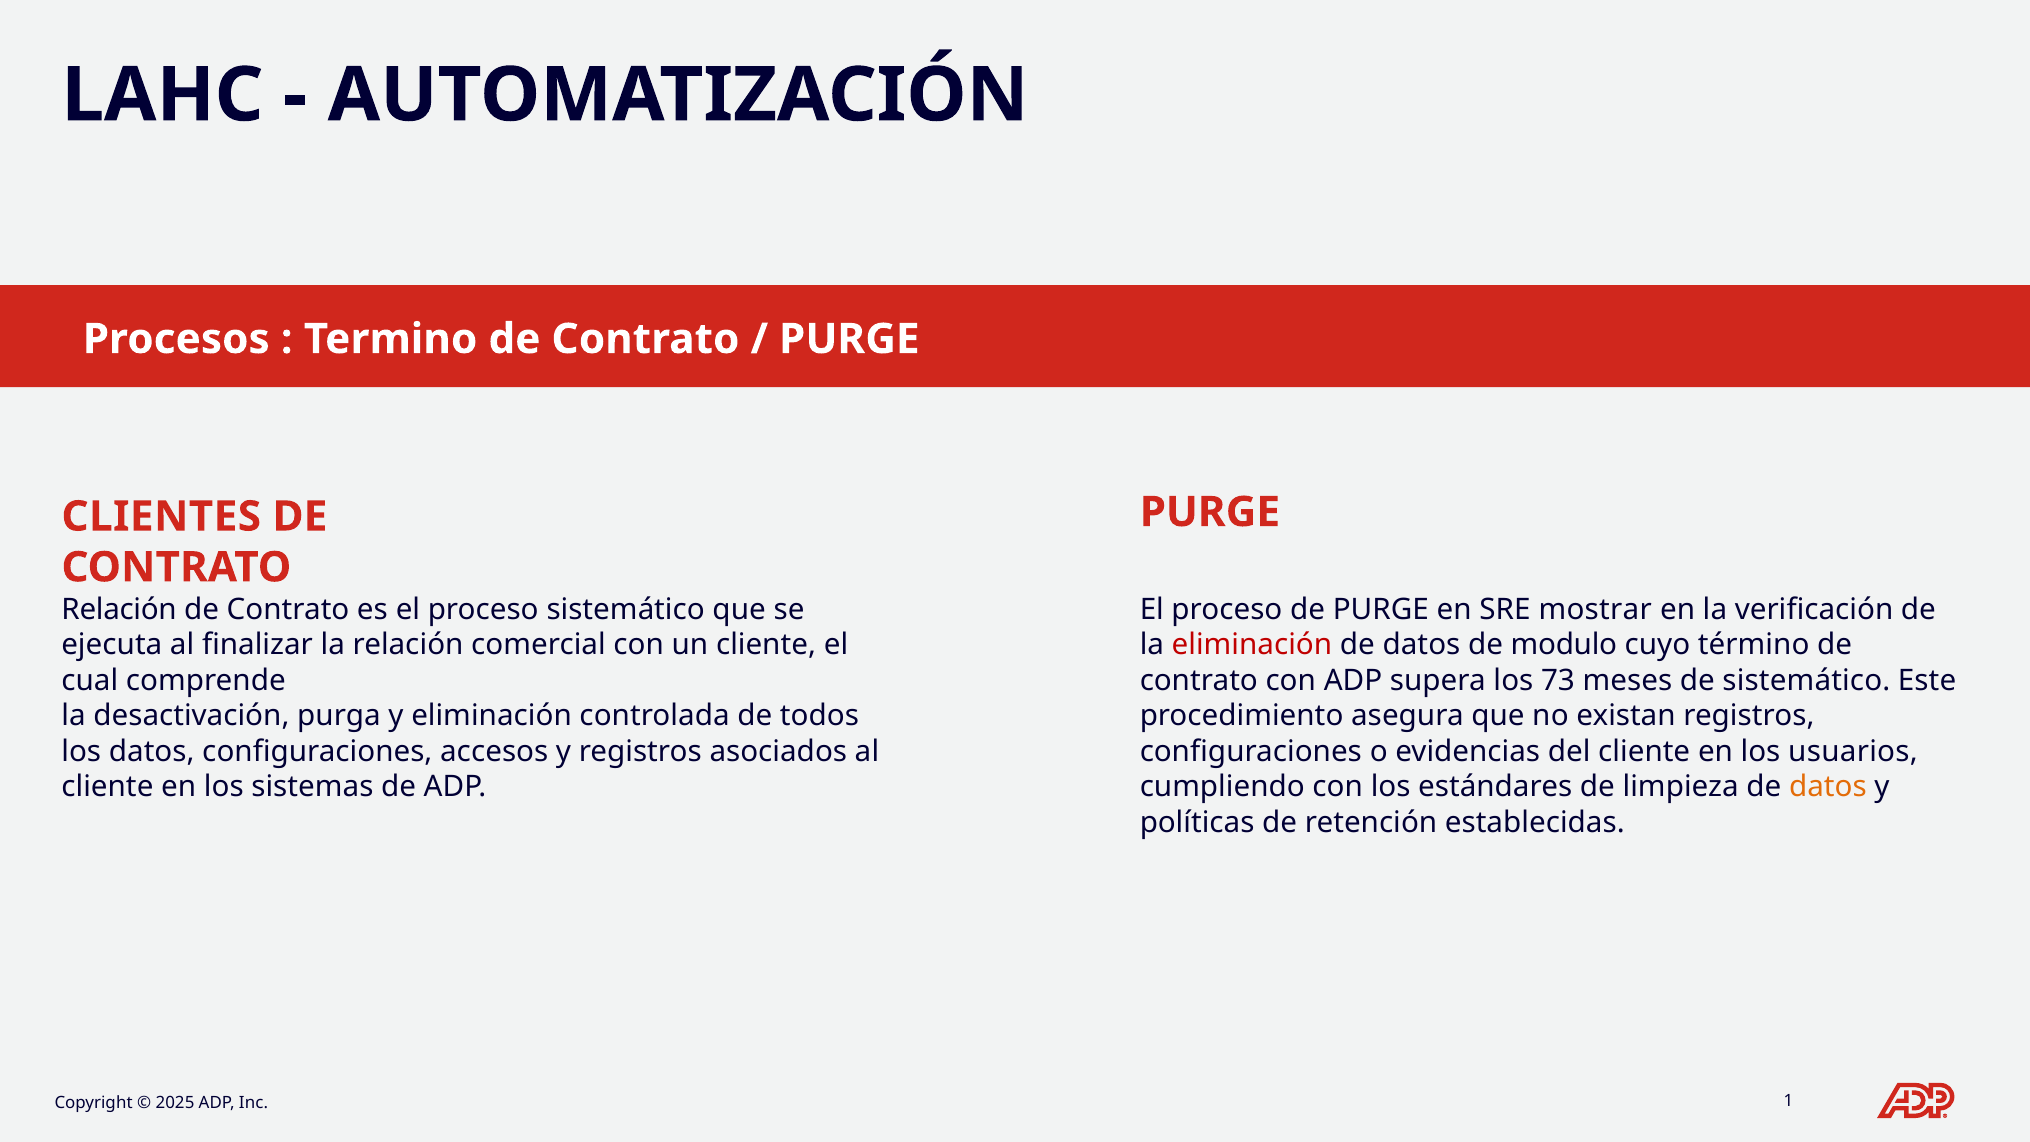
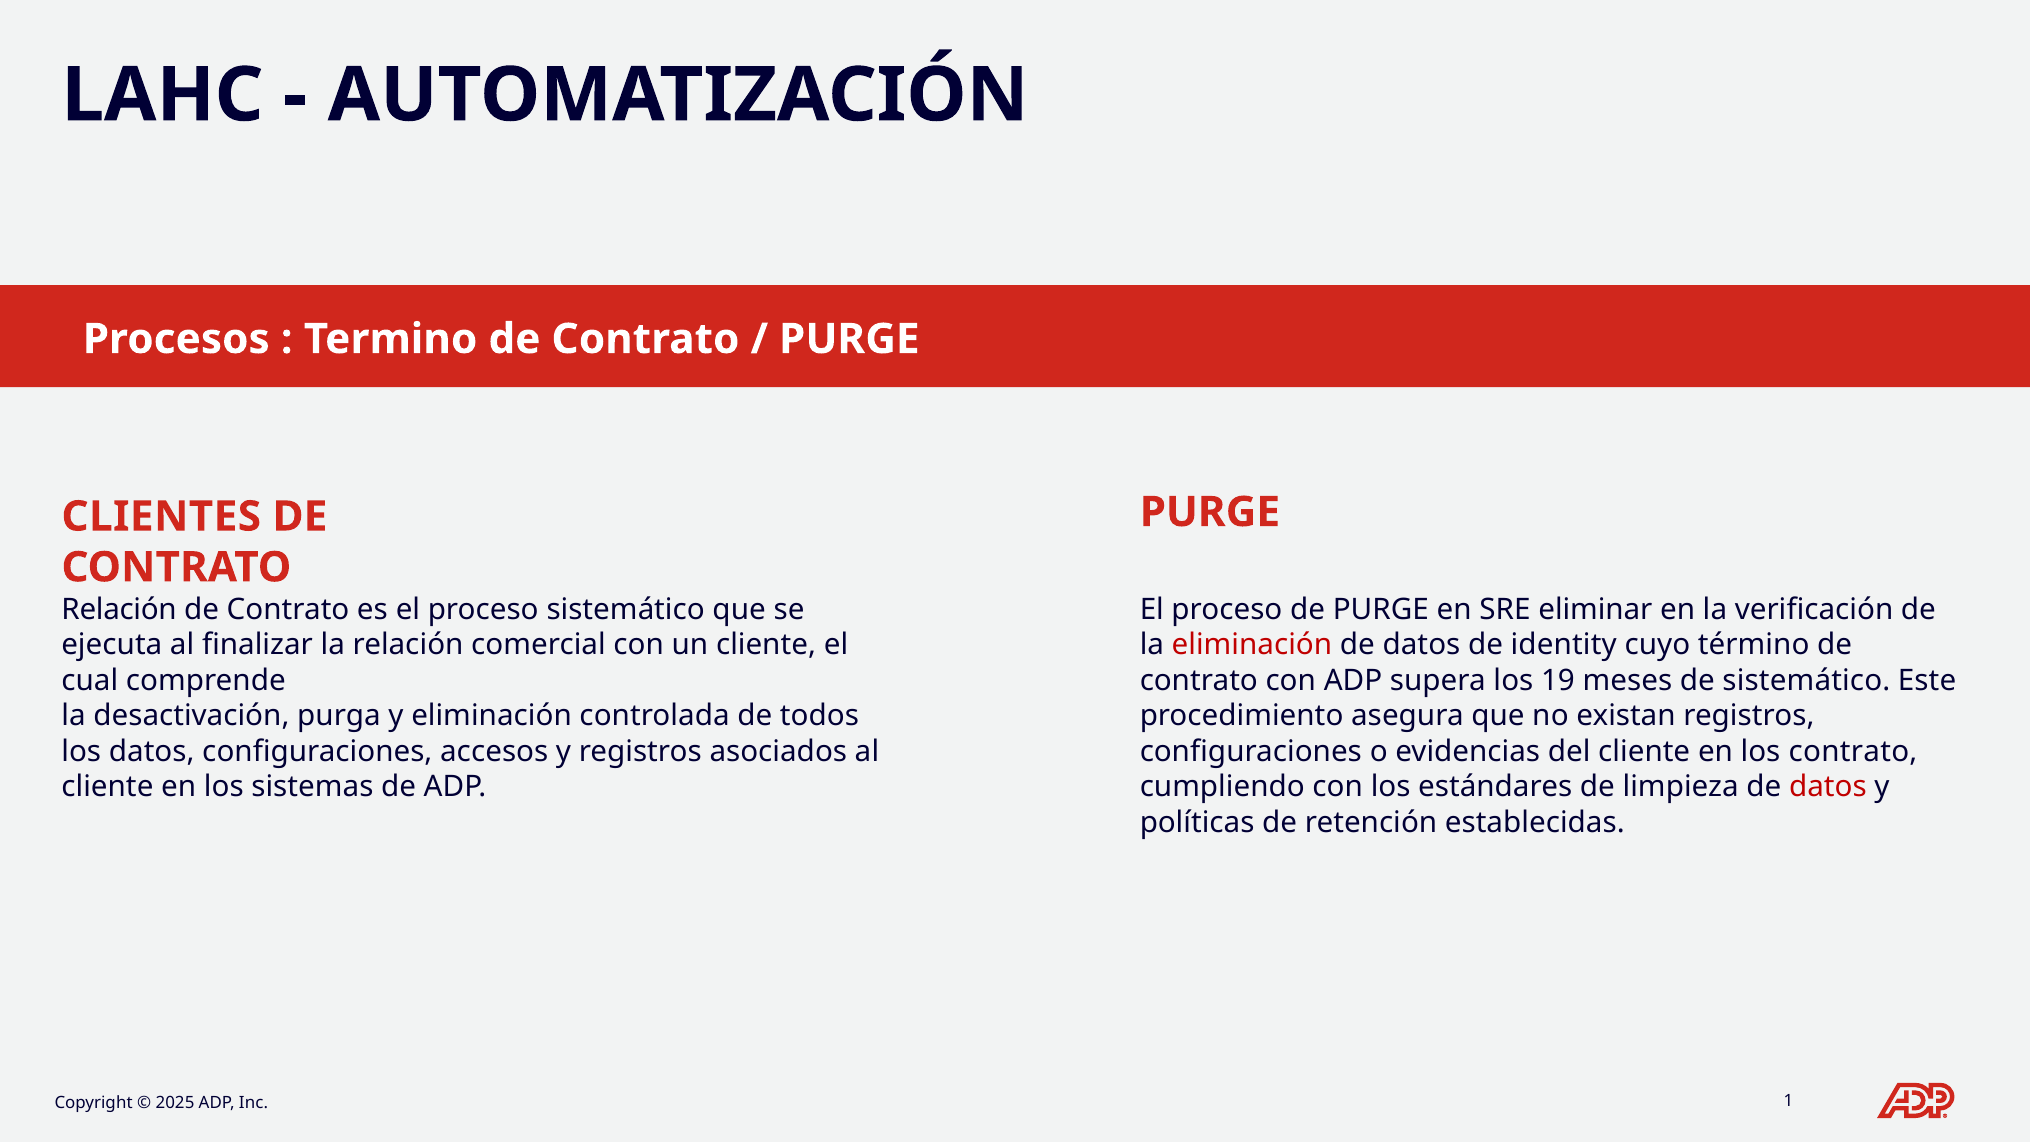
mostrar: mostrar -> eliminar (1595, 609)
modulo: modulo -> identity (1564, 645)
73: 73 -> 19 (1558, 680)
los usuarios: usuarios -> contrato (1853, 751)
datos colour: orange -> red (1828, 787)
